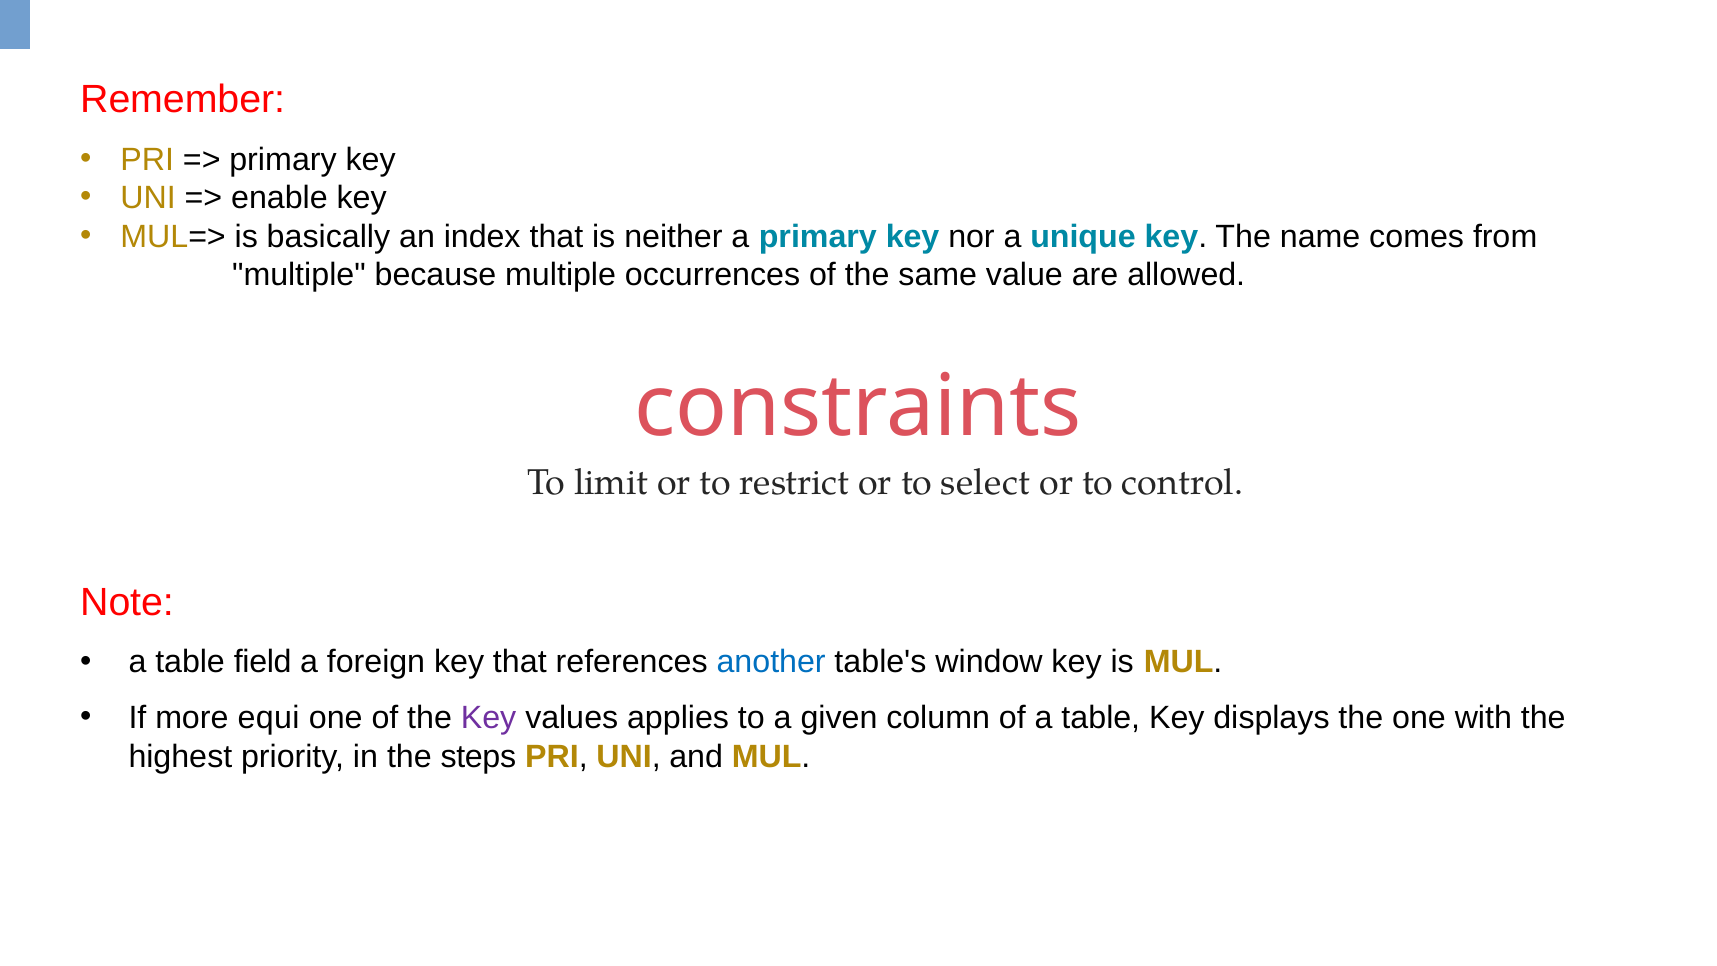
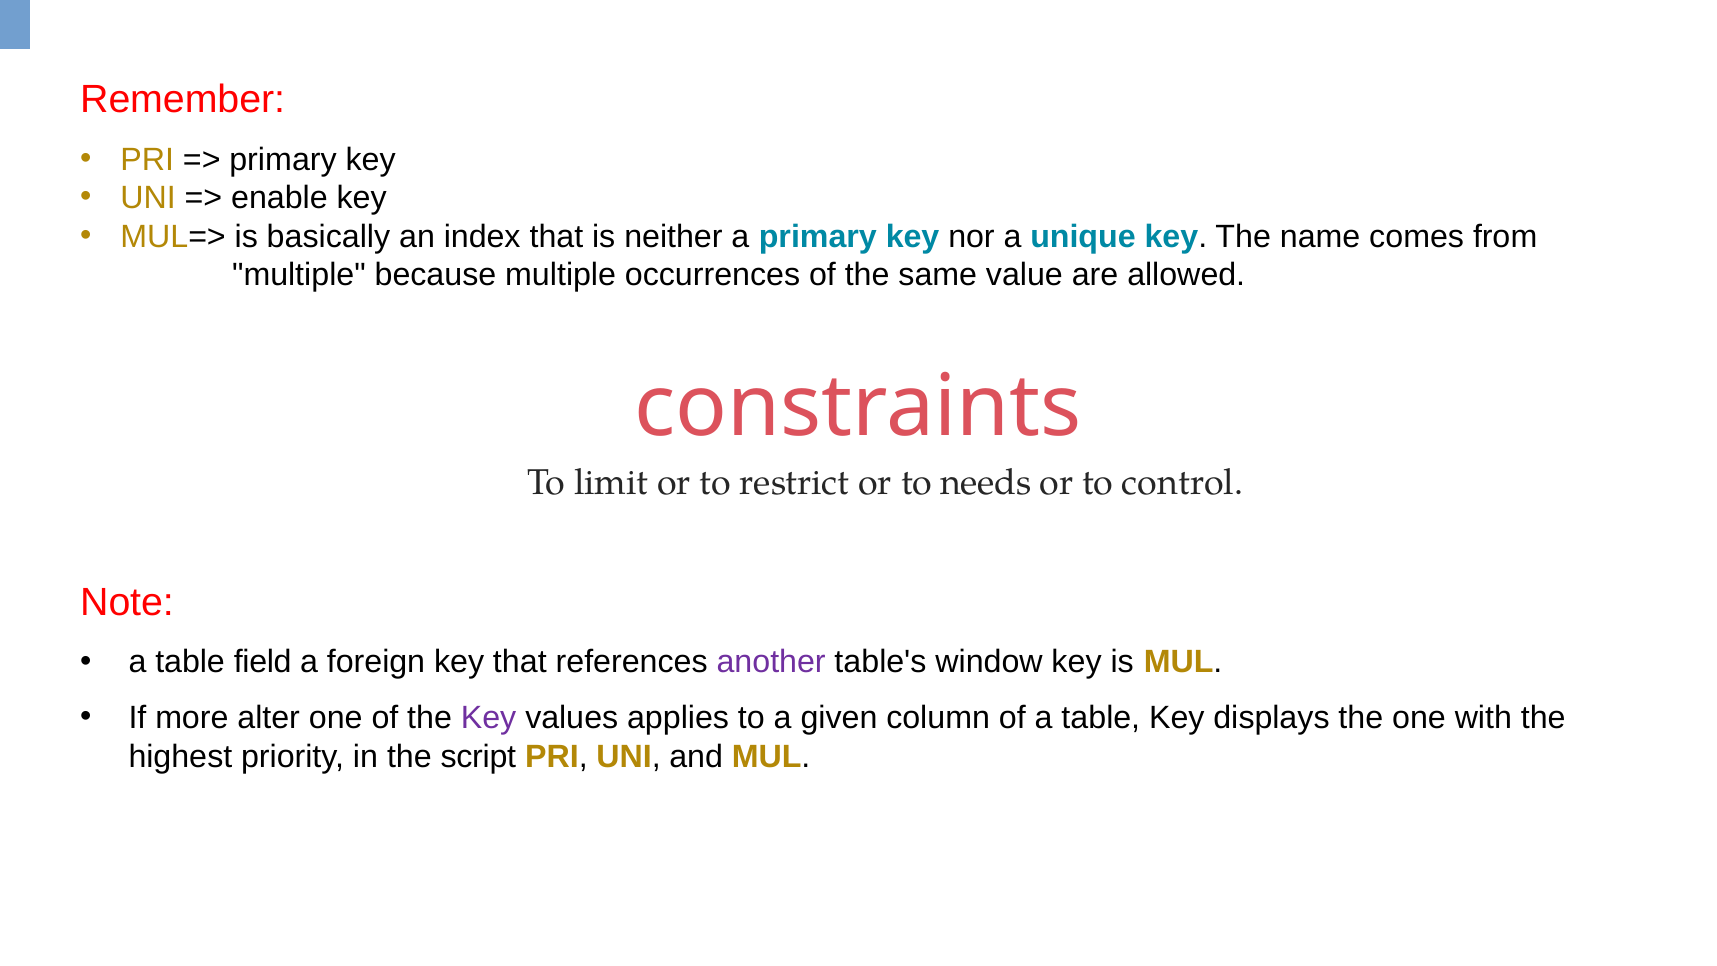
select: select -> needs (986, 483)
another colour: blue -> purple (771, 662)
equi: equi -> alter (269, 718)
steps: steps -> script (478, 757)
